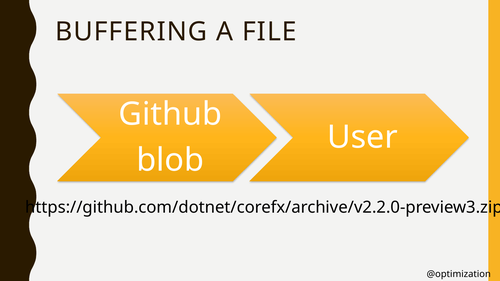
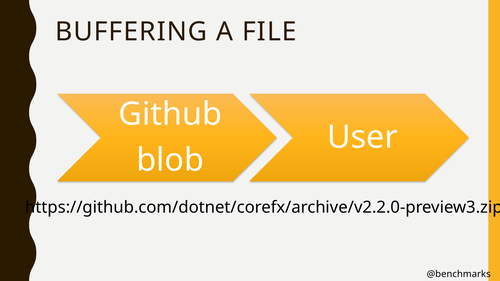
@optimization: @optimization -> @benchmarks (459, 274)
